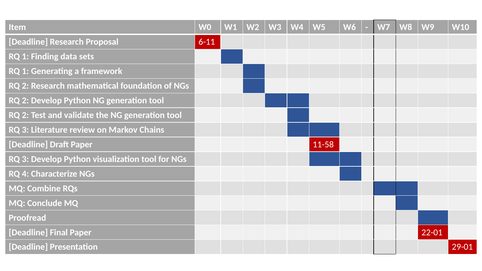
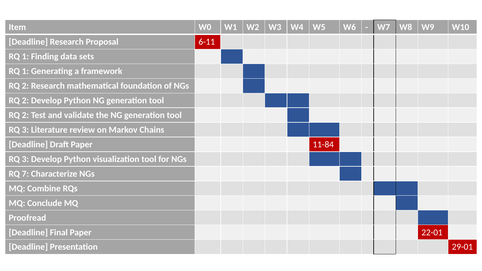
11-58: 11-58 -> 11-84 (323, 145)
4: 4 -> 7 (25, 174)
